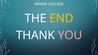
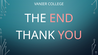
END colour: yellow -> pink (61, 18)
